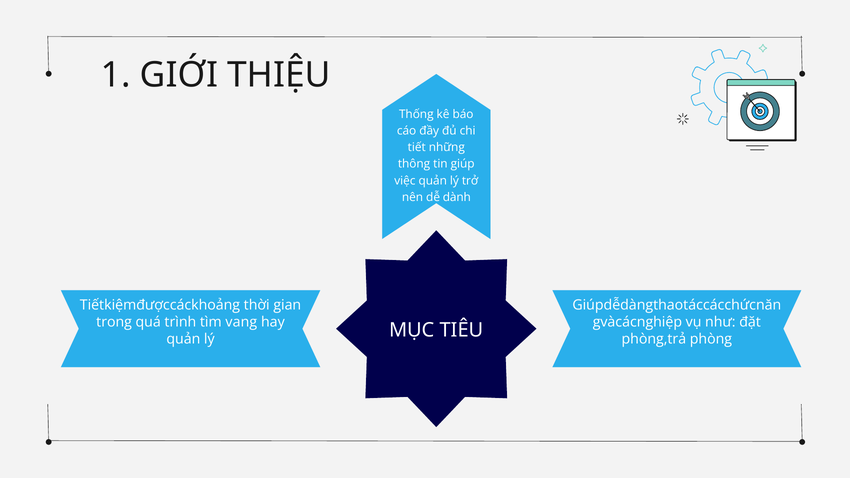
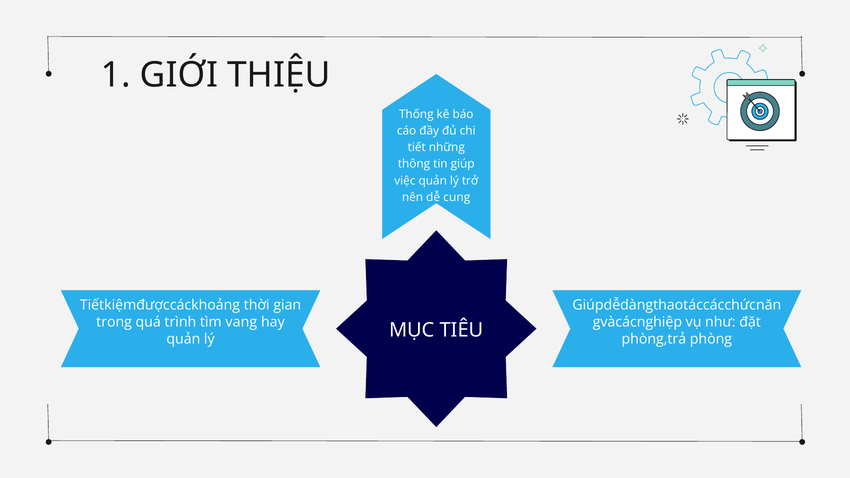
dành: dành -> cung (457, 197)
